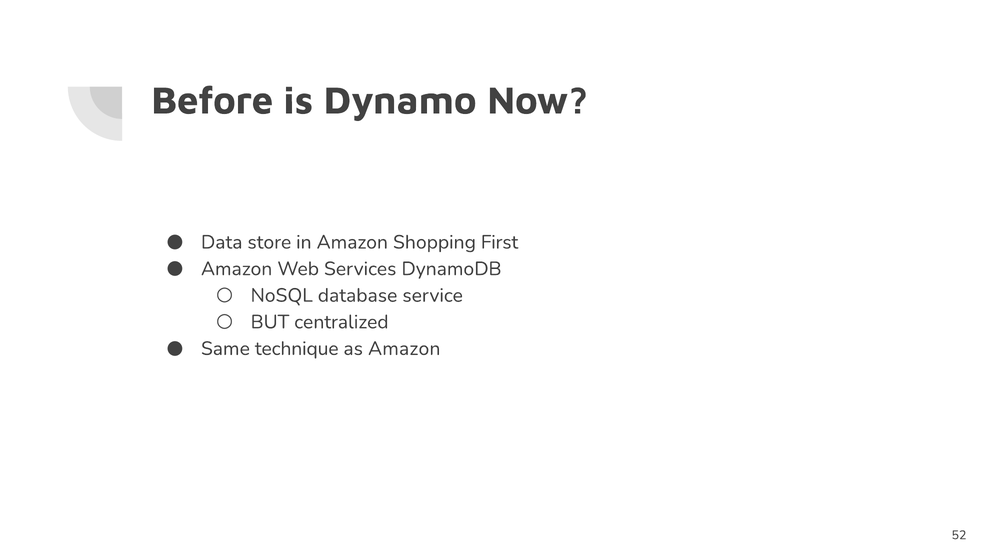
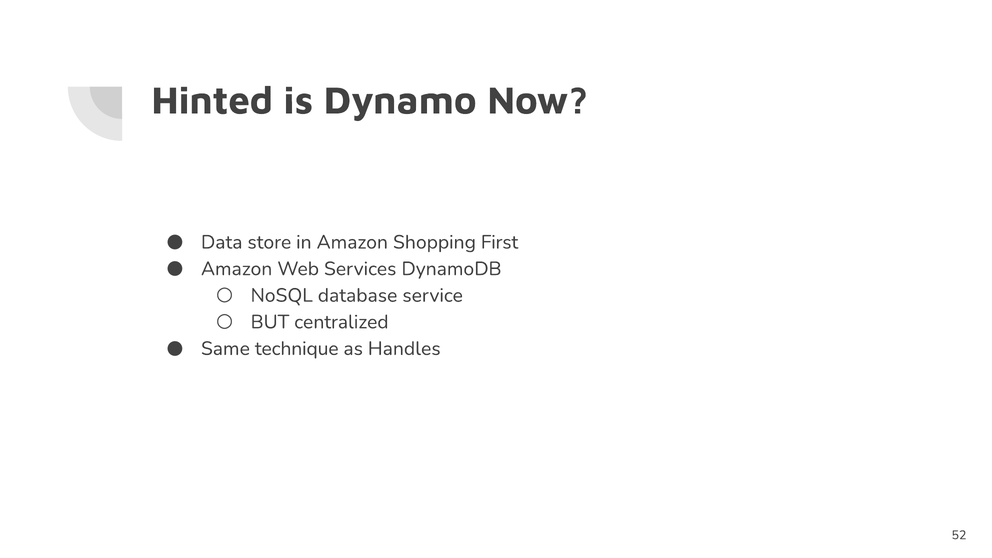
Before: Before -> Hinted (212, 101)
as Amazon: Amazon -> Handles (404, 349)
